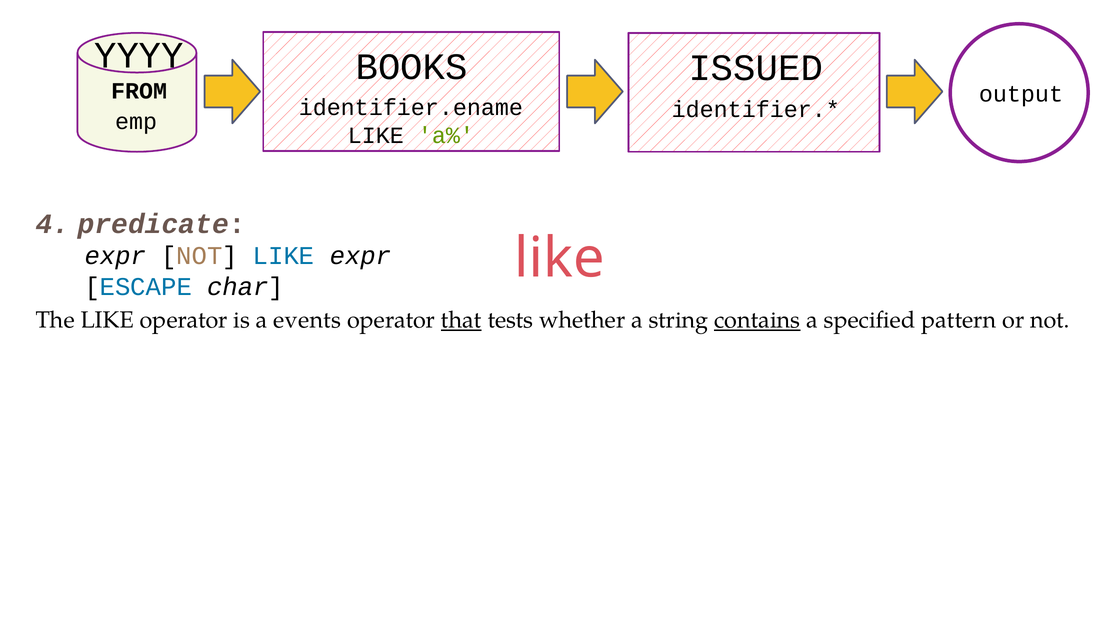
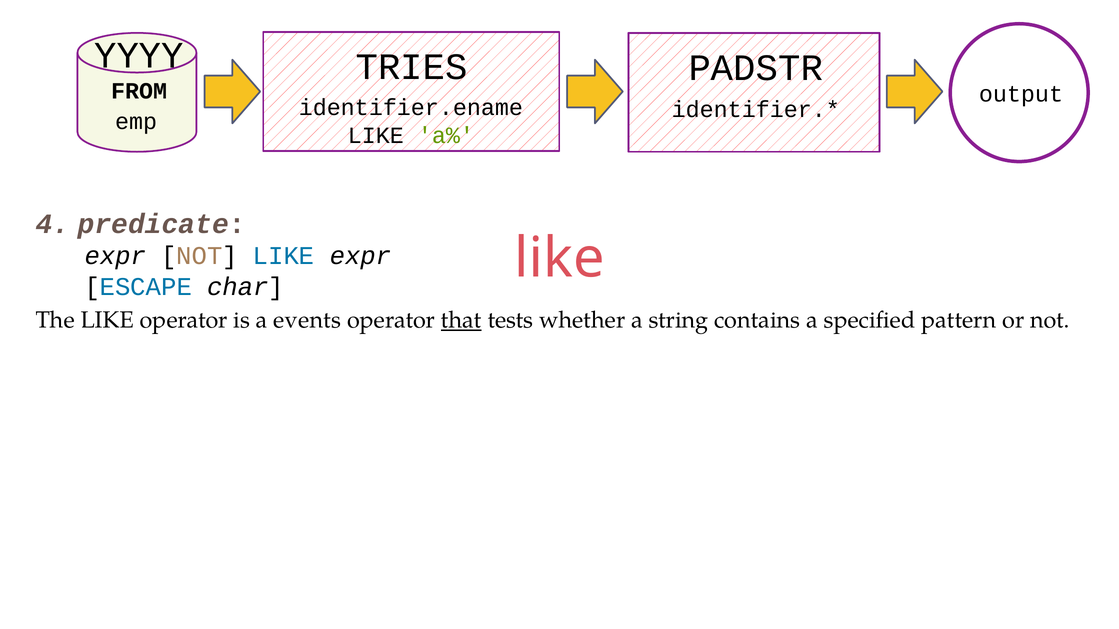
BOOKS: BOOKS -> TRIES (412, 67)
ISSUED: ISSUED -> PADSTR (756, 68)
contains underline: present -> none (757, 320)
